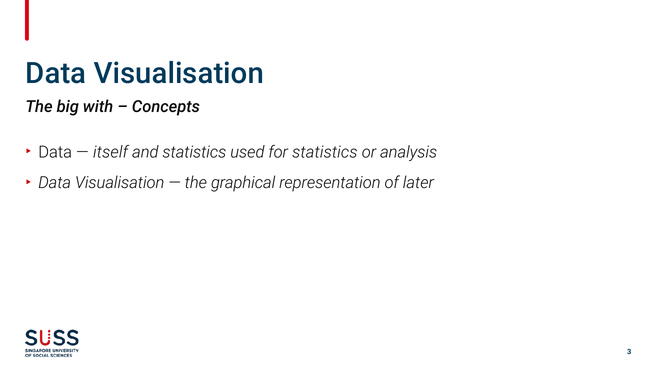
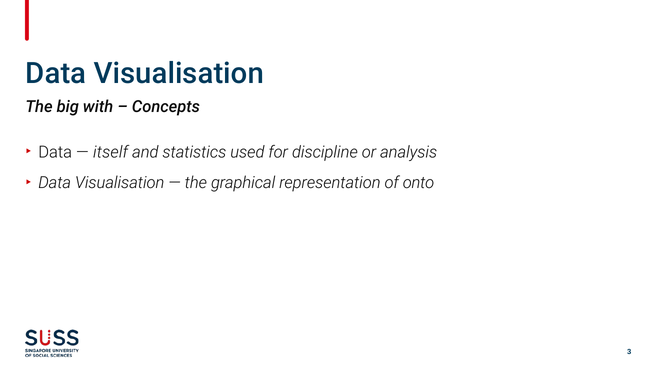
for statistics: statistics -> discipline (325, 152)
later: later -> onto (418, 183)
